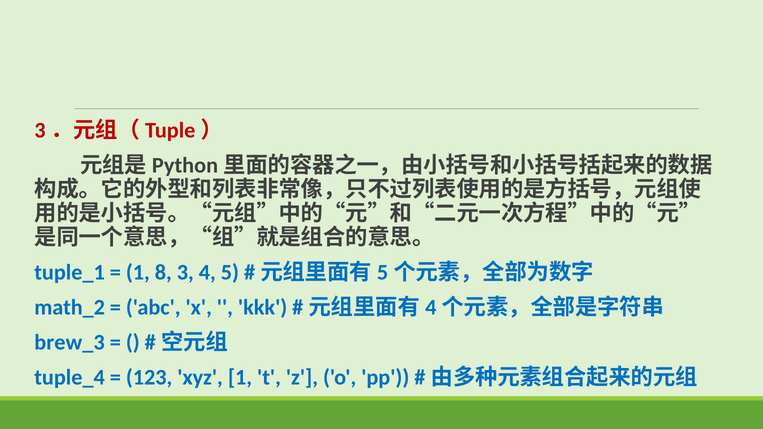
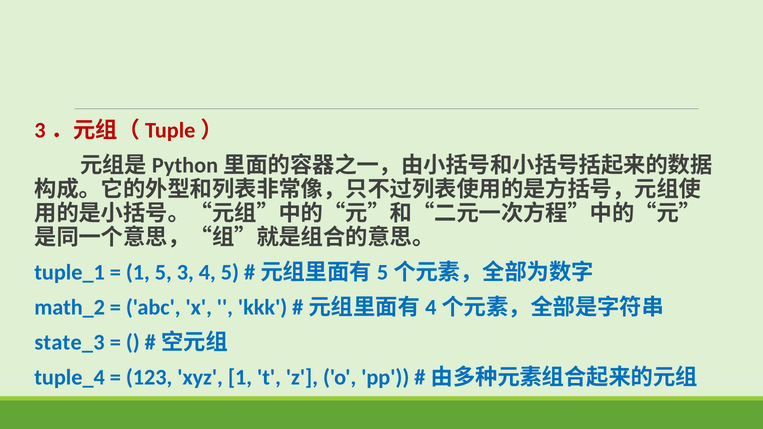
1 8: 8 -> 5 (163, 272)
brew_3: brew_3 -> state_3 (69, 343)
